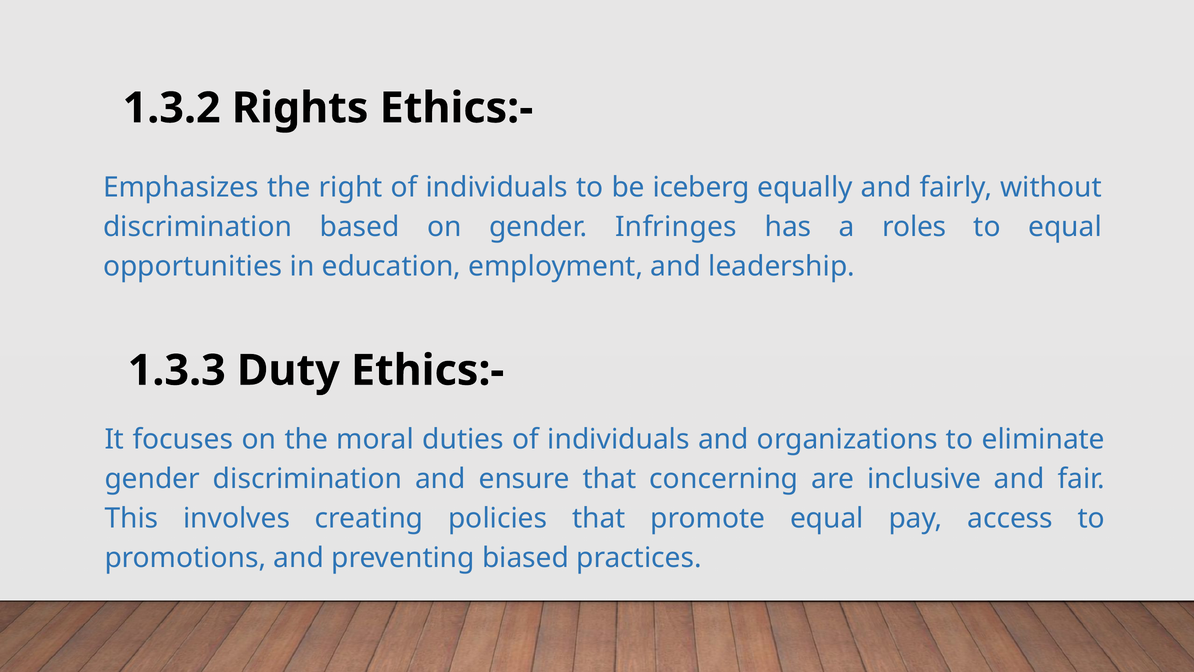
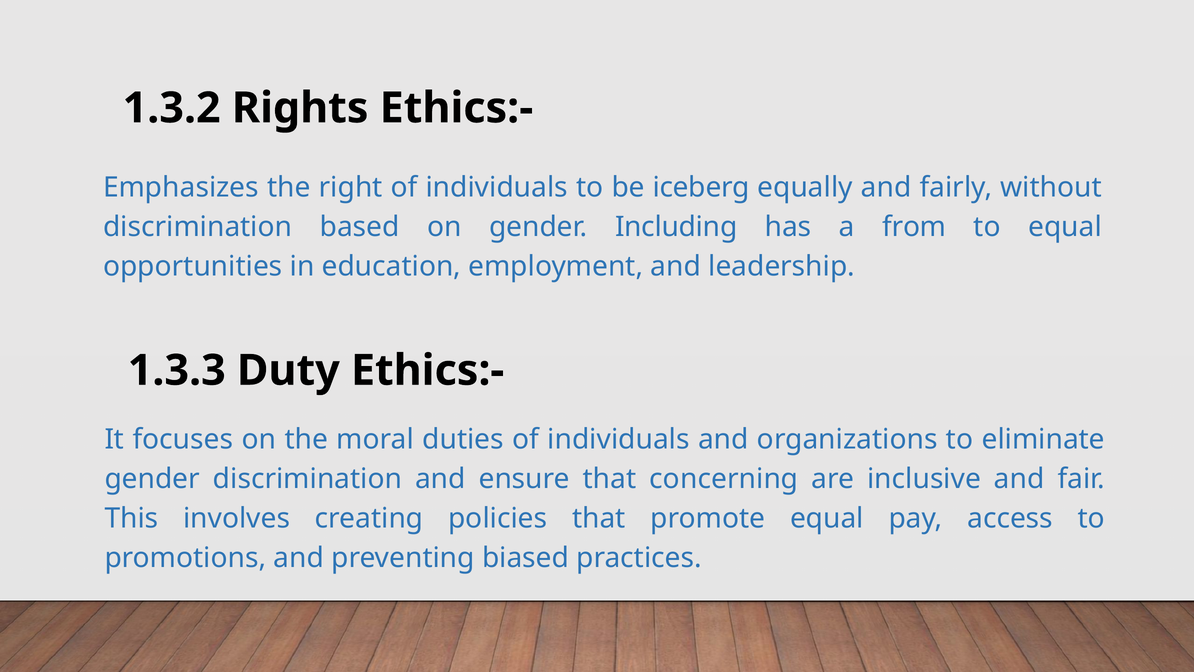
Infringes: Infringes -> Including (676, 227)
roles: roles -> from (914, 227)
